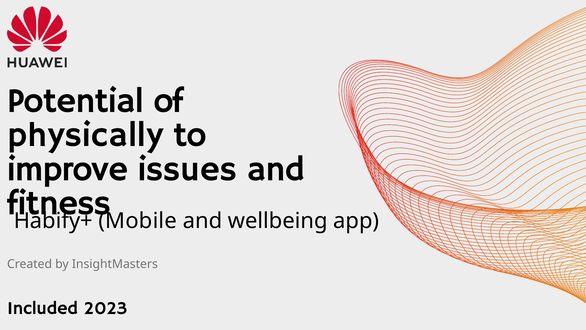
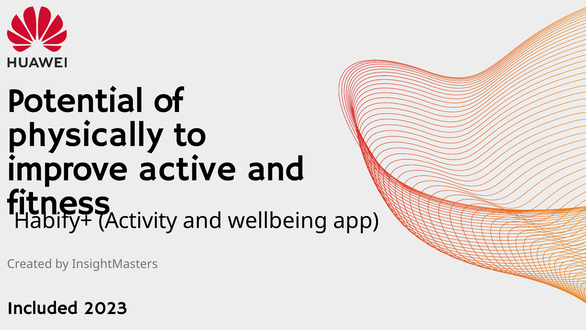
issues: issues -> active (187, 169)
Mobile: Mobile -> Activity (138, 221)
